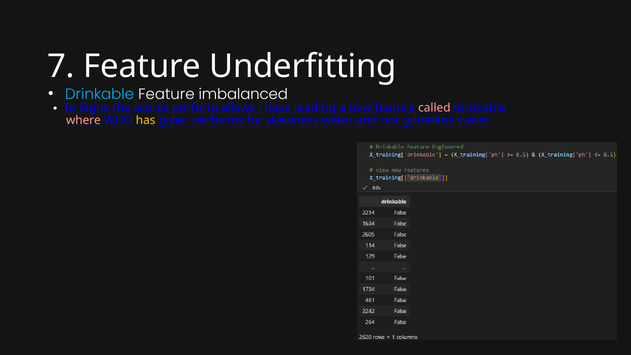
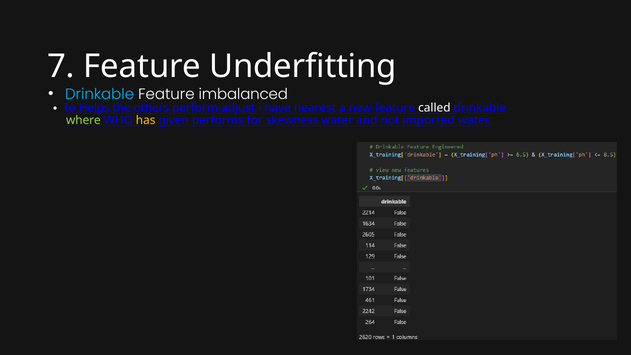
Signs: Signs -> Helps (94, 108)
scores: scores -> others (151, 108)
allows: allows -> adjust (238, 108)
leading: leading -> nearest (315, 108)
called colour: pink -> white (434, 108)
where colour: pink -> light green (83, 120)
guideline: guideline -> imported (428, 120)
